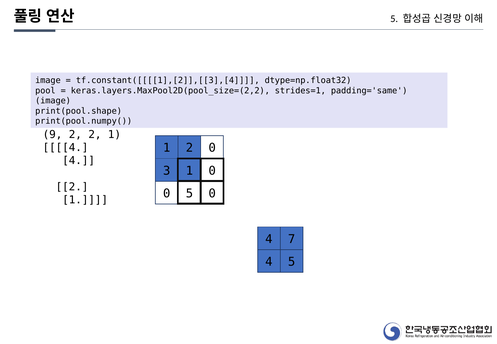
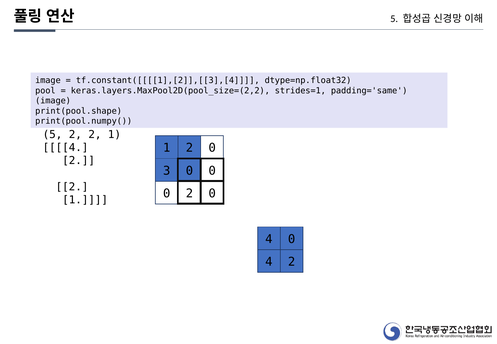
9: 9 -> 5 (52, 135)
4: 4 -> 2 (79, 161)
3 1: 1 -> 0 (189, 171)
0 5: 5 -> 2 (189, 193)
4 7: 7 -> 0 (292, 239)
5: 5 -> 2 (292, 262)
